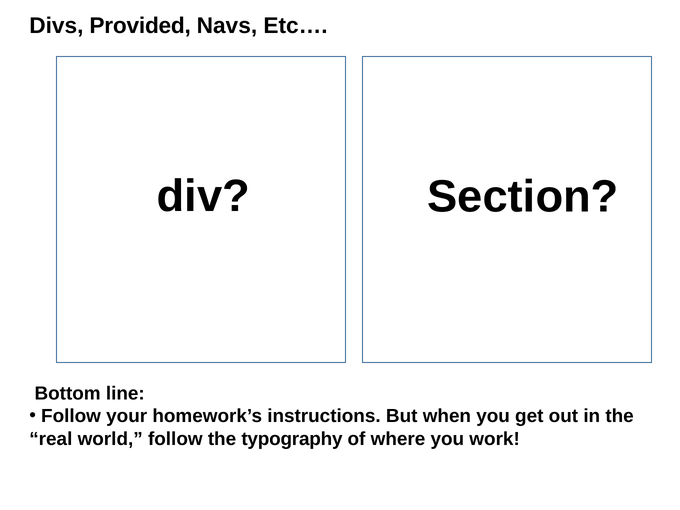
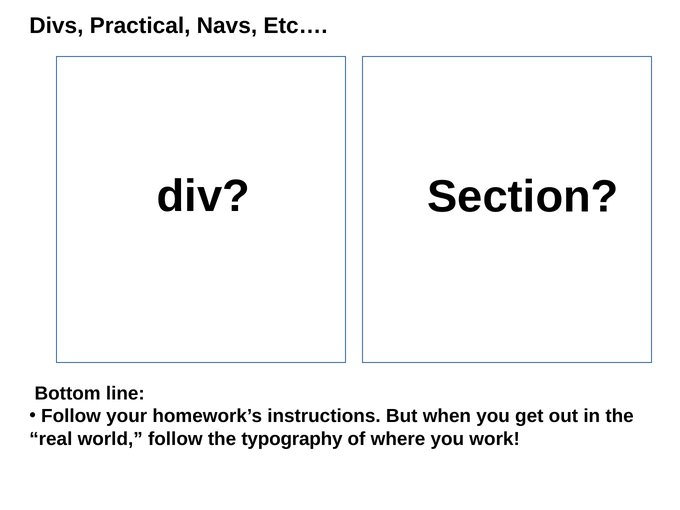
Provided: Provided -> Practical (140, 26)
